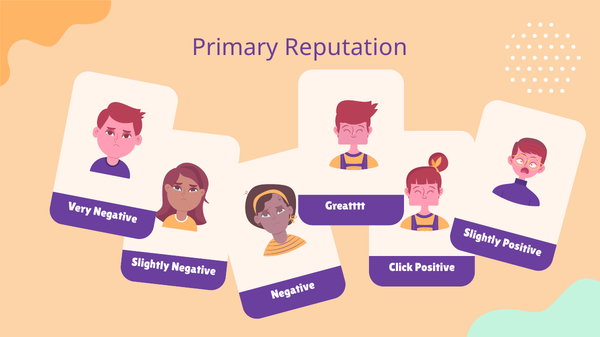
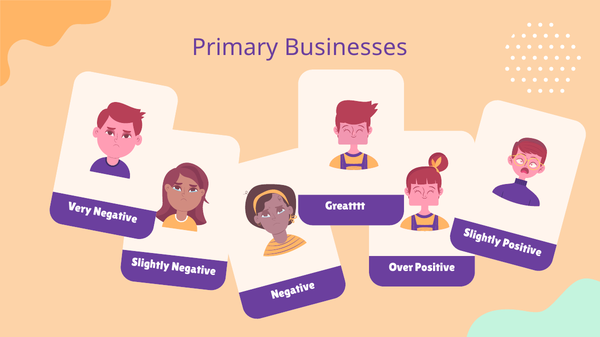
Reputation: Reputation -> Businesses (346, 48)
Click: Click -> Over (401, 268)
